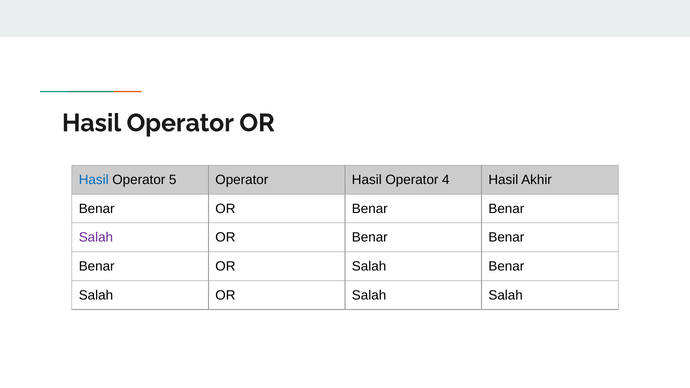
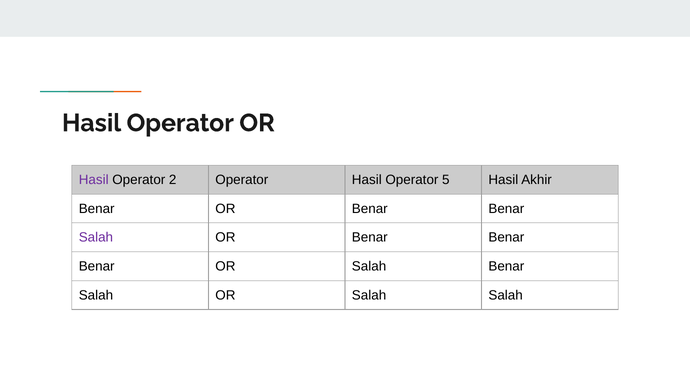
Hasil colour: blue -> purple (94, 180)
5: 5 -> 2 (173, 180)
4: 4 -> 5 (446, 180)
